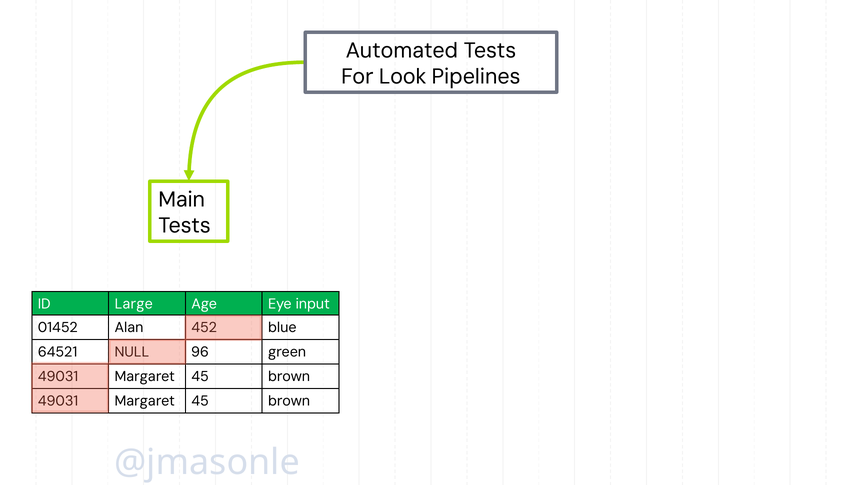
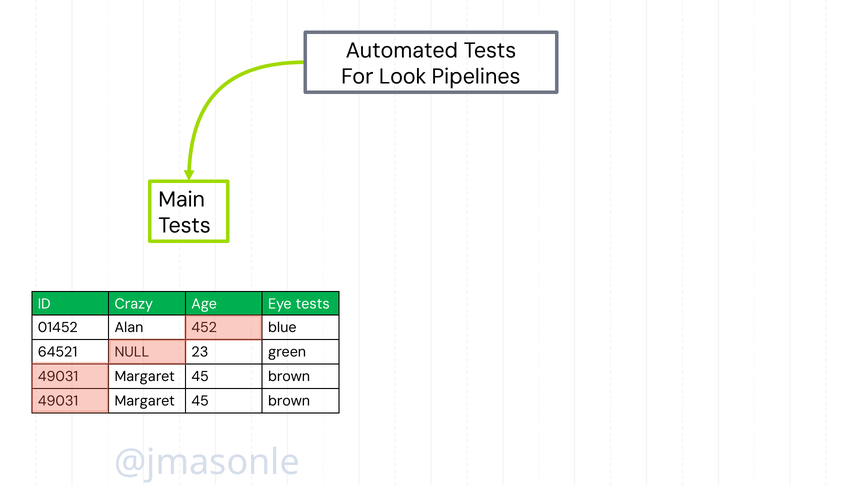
Large: Large -> Crazy (134, 304)
Eye input: input -> tests (313, 304)
96: 96 -> 23 (200, 352)
